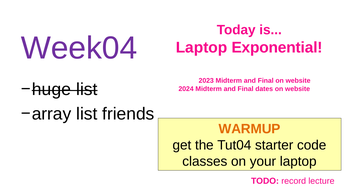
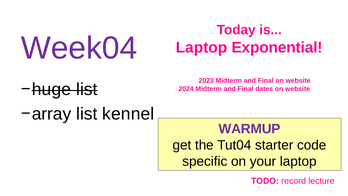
friends: friends -> kennel (128, 114)
WARMUP colour: orange -> purple (250, 129)
classes: classes -> specific (205, 161)
